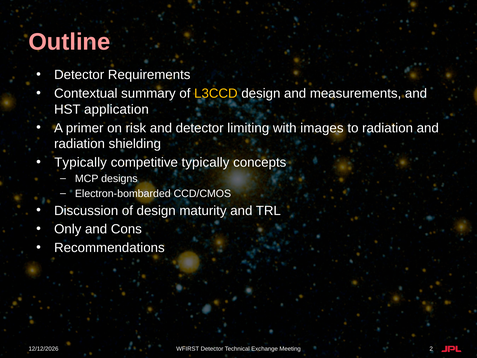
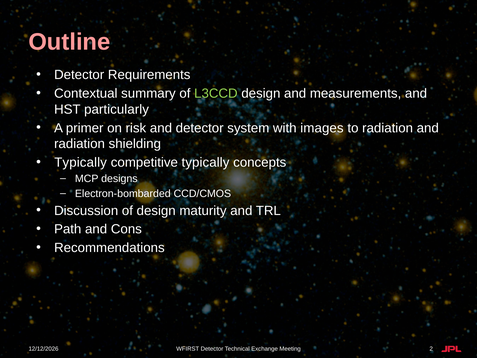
L3CCD colour: yellow -> light green (216, 93)
application: application -> particularly (116, 109)
limiting: limiting -> system (248, 128)
Only: Only -> Path (68, 229)
